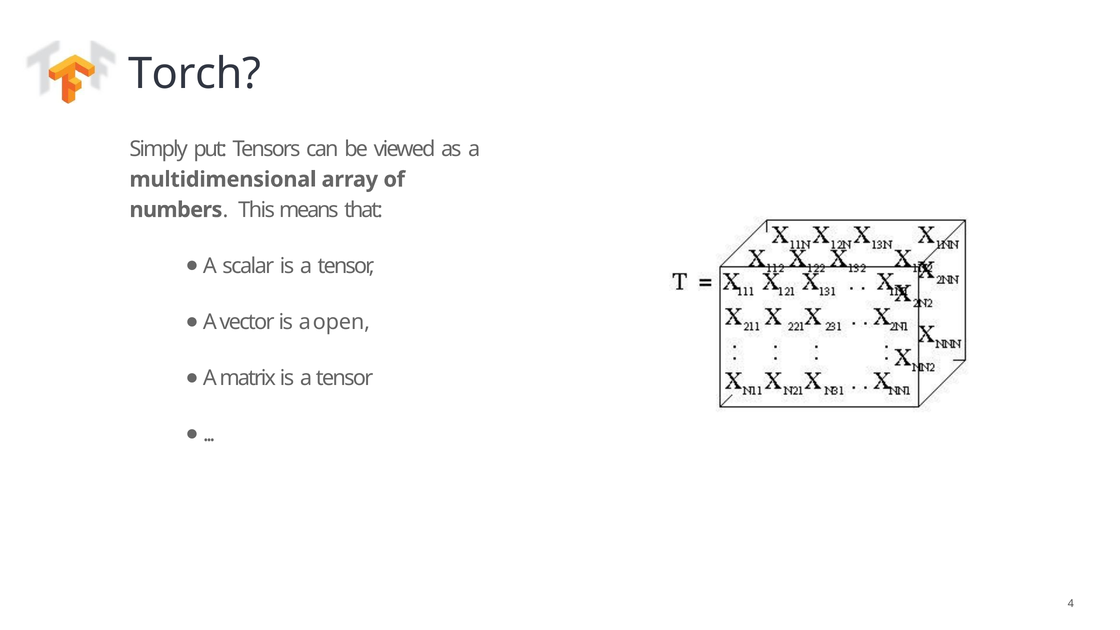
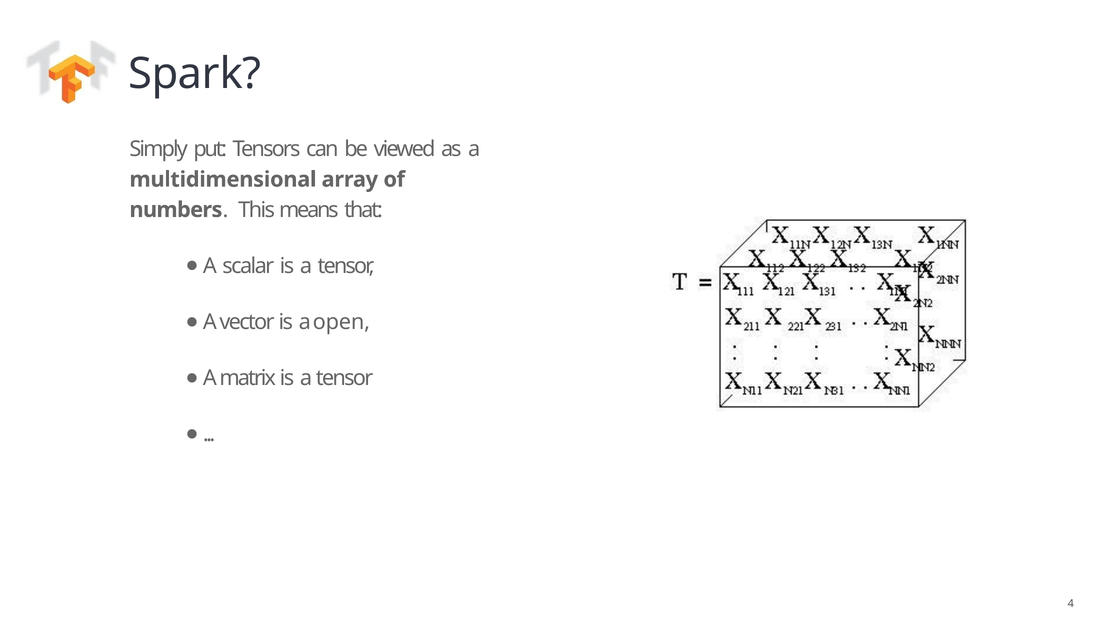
Torch: Torch -> Spark (195, 74)
